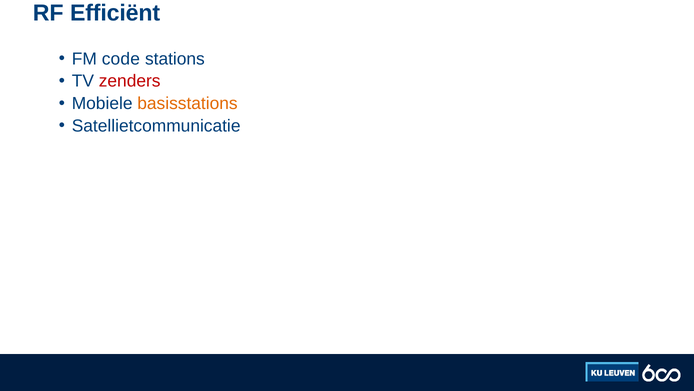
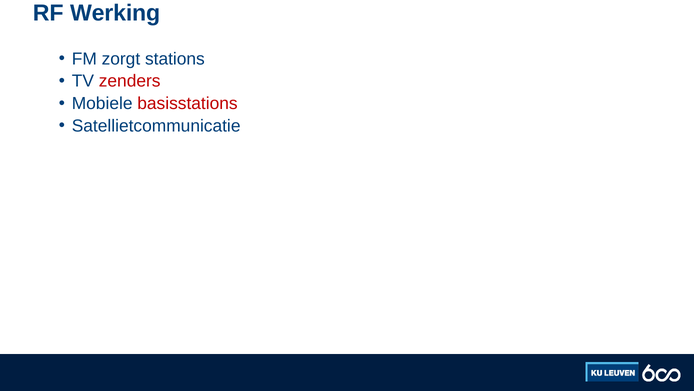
Efficiënt: Efficiënt -> Werking (115, 13)
code: code -> zorgt (121, 59)
basisstations colour: orange -> red (187, 103)
